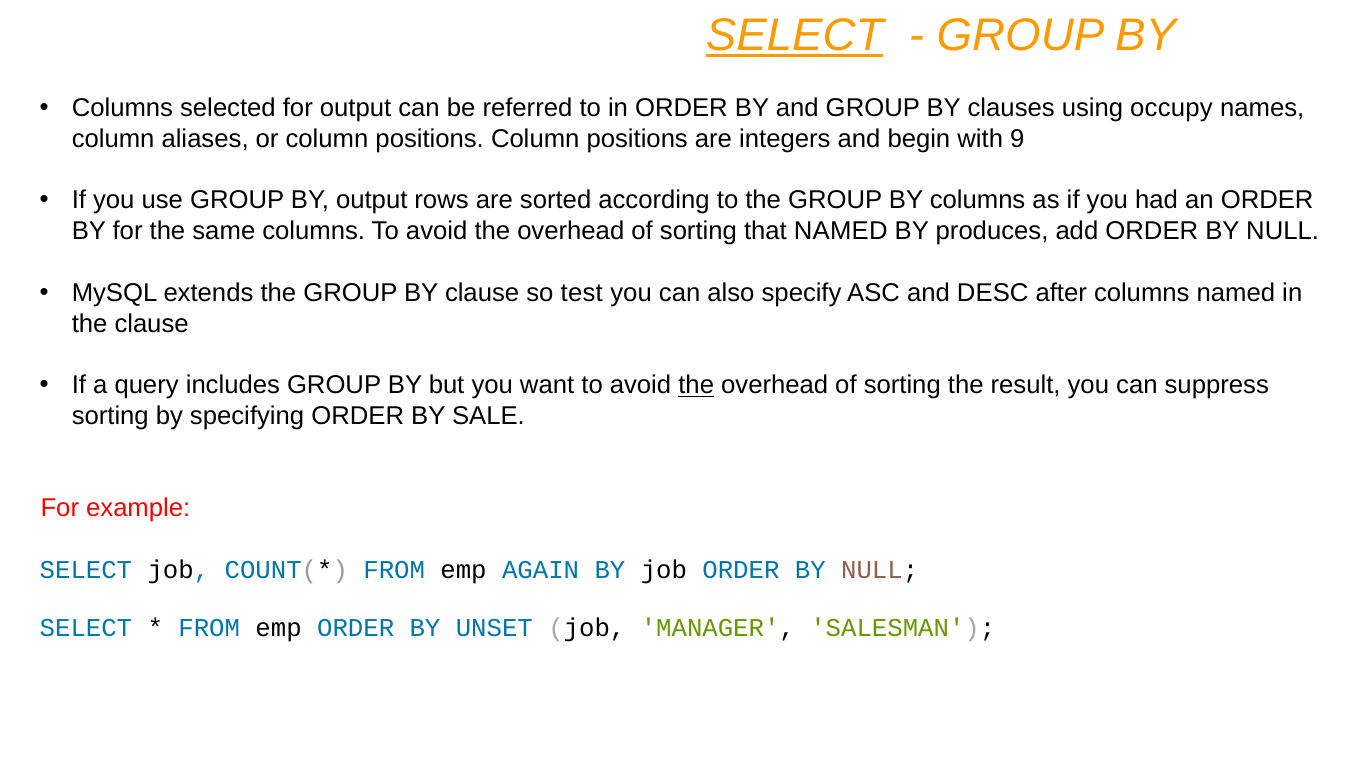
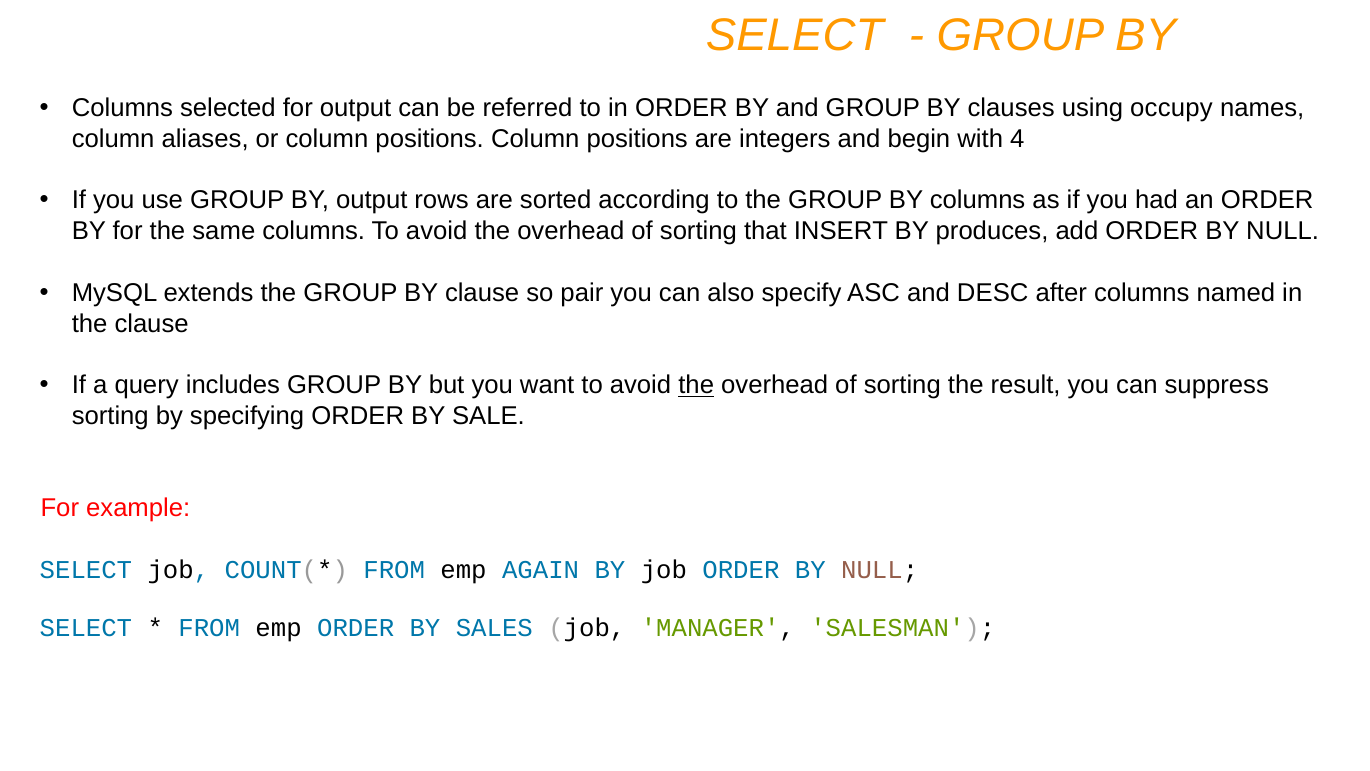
SELECT underline: present -> none (795, 36)
9: 9 -> 4 (1017, 139)
that NAMED: NAMED -> INSERT (841, 231)
test: test -> pair (582, 293)
UNSET: UNSET -> SALES (494, 628)
